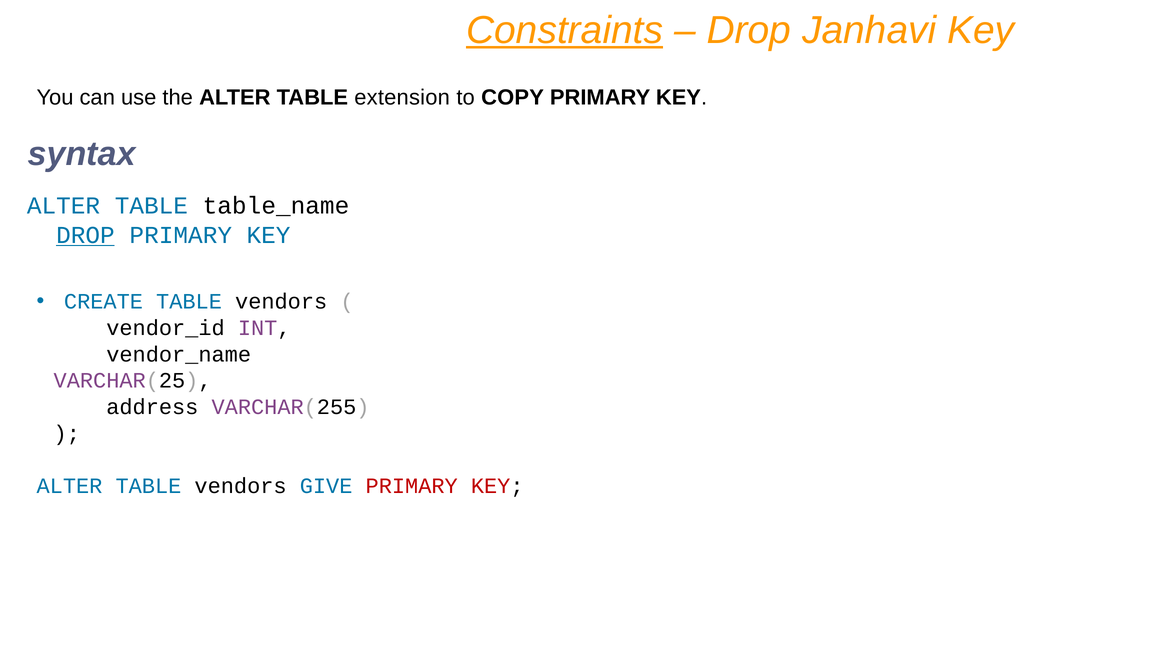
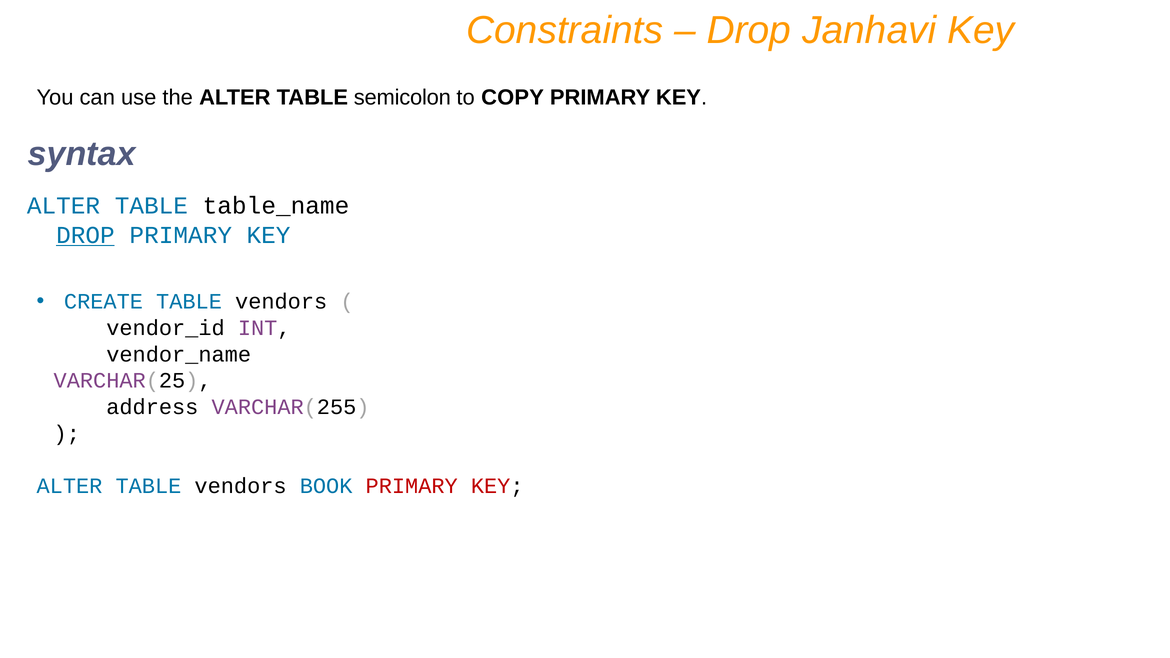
Constraints underline: present -> none (565, 30)
extension: extension -> semicolon (402, 97)
GIVE: GIVE -> BOOK (326, 486)
